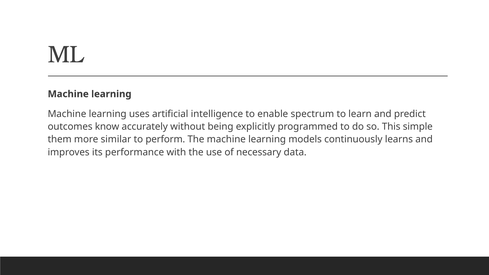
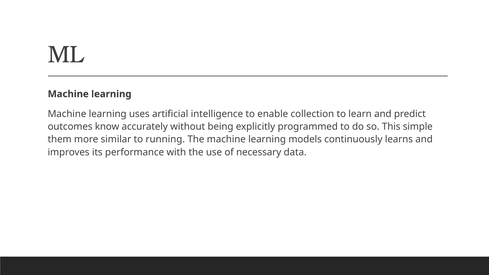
spectrum: spectrum -> collection (312, 114)
perform: perform -> running (165, 139)
